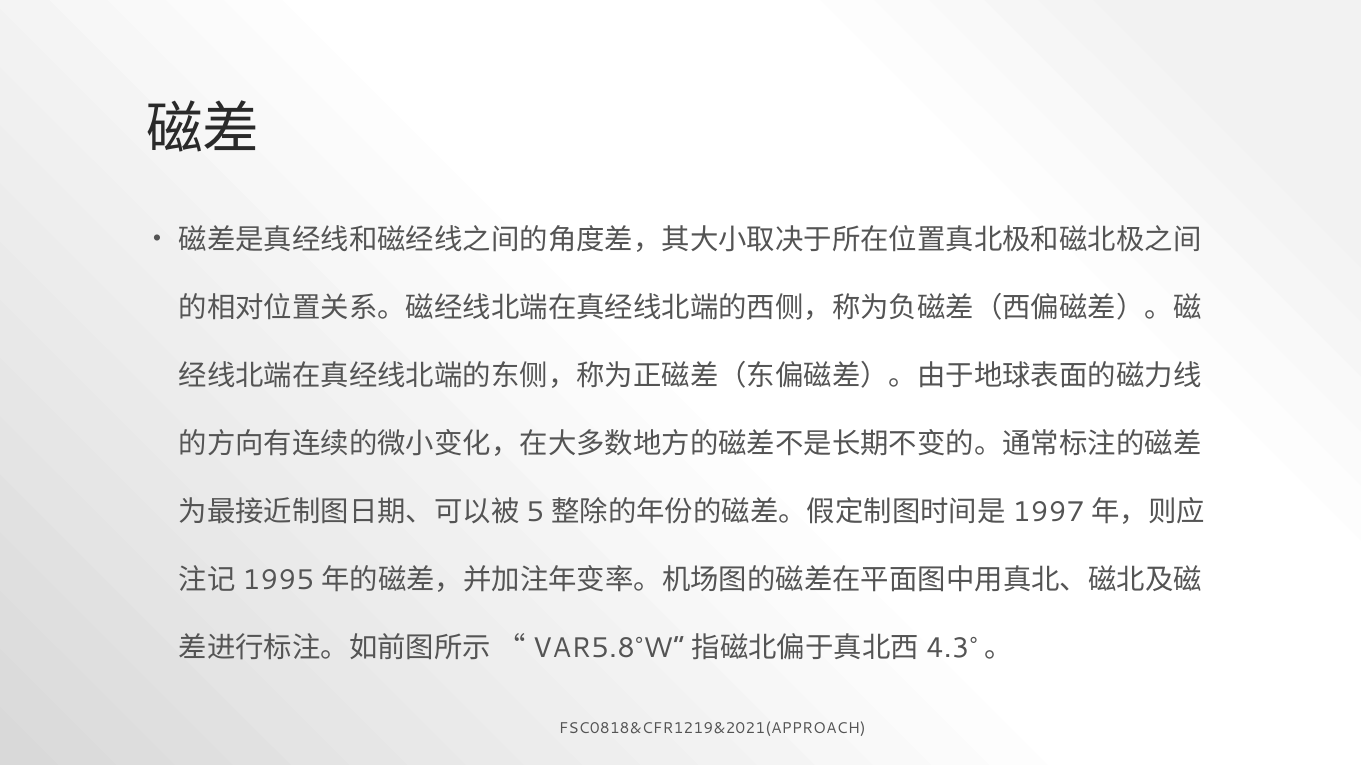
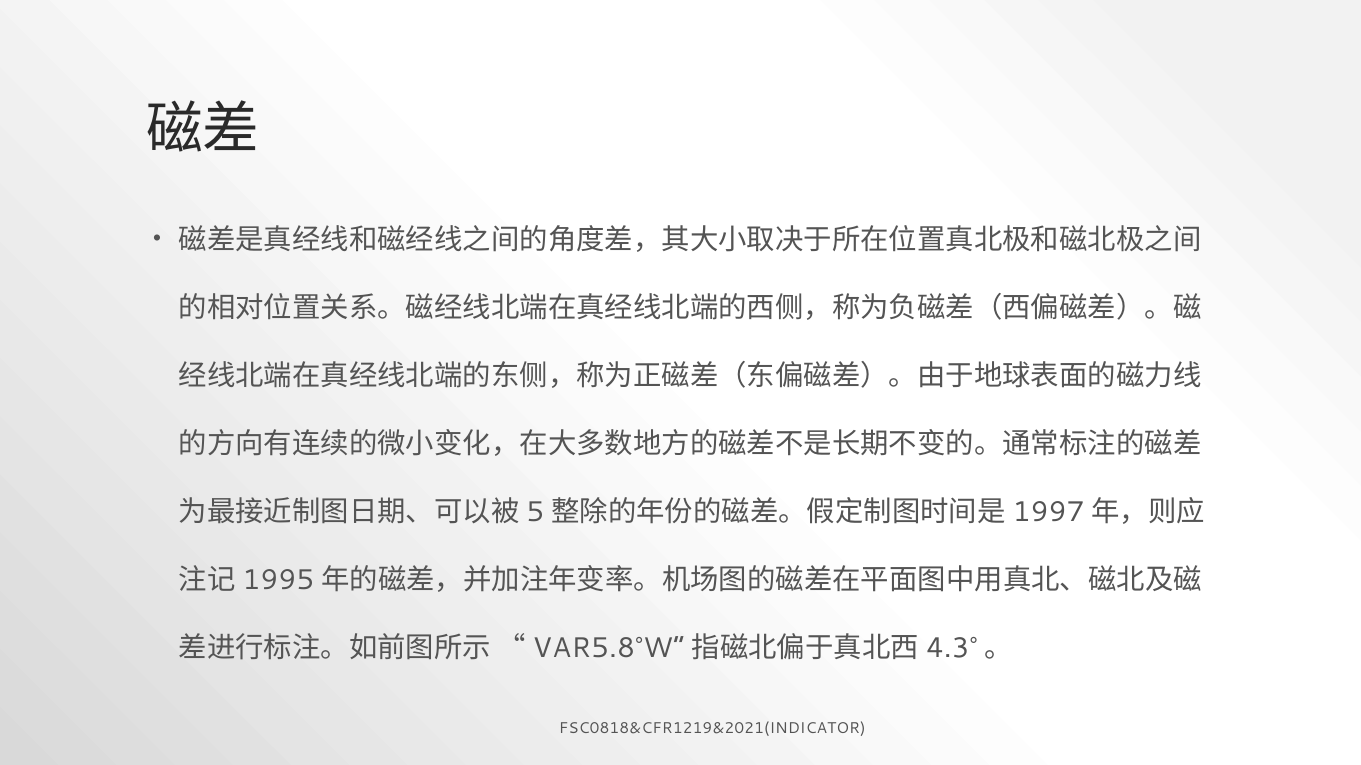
FSC0818&CFR1219&2021(APPROACH: FSC0818&CFR1219&2021(APPROACH -> FSC0818&CFR1219&2021(INDICATOR (712, 729)
